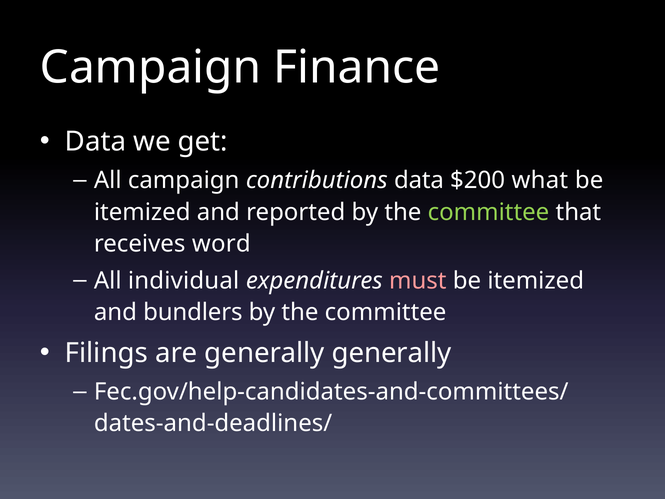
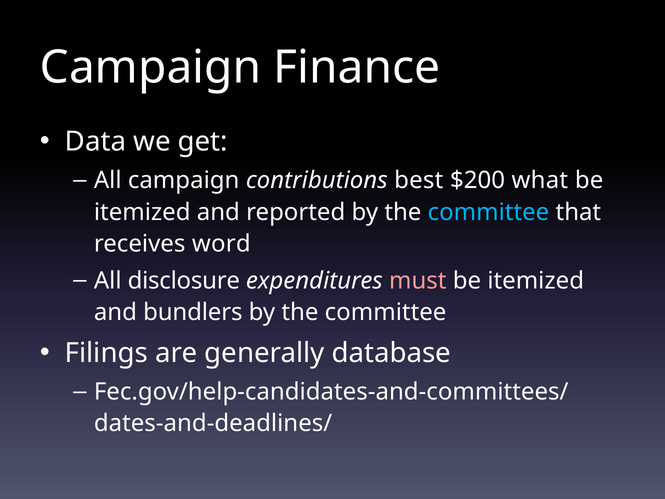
contributions data: data -> best (419, 180)
committee colour: light green -> light blue (488, 212)
individual: individual -> disclosure (184, 281)
generally generally: generally -> database (391, 353)
